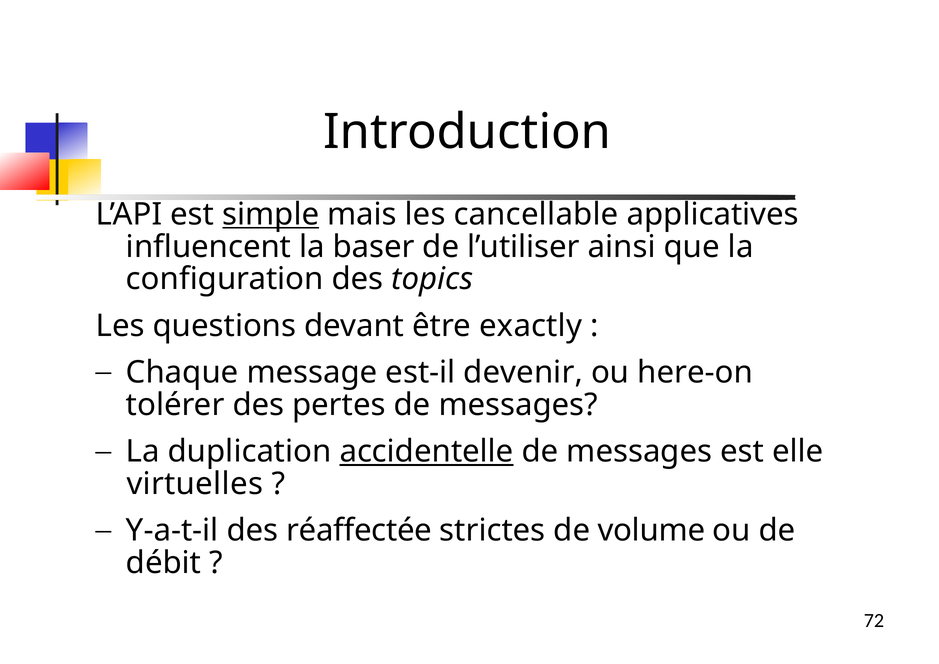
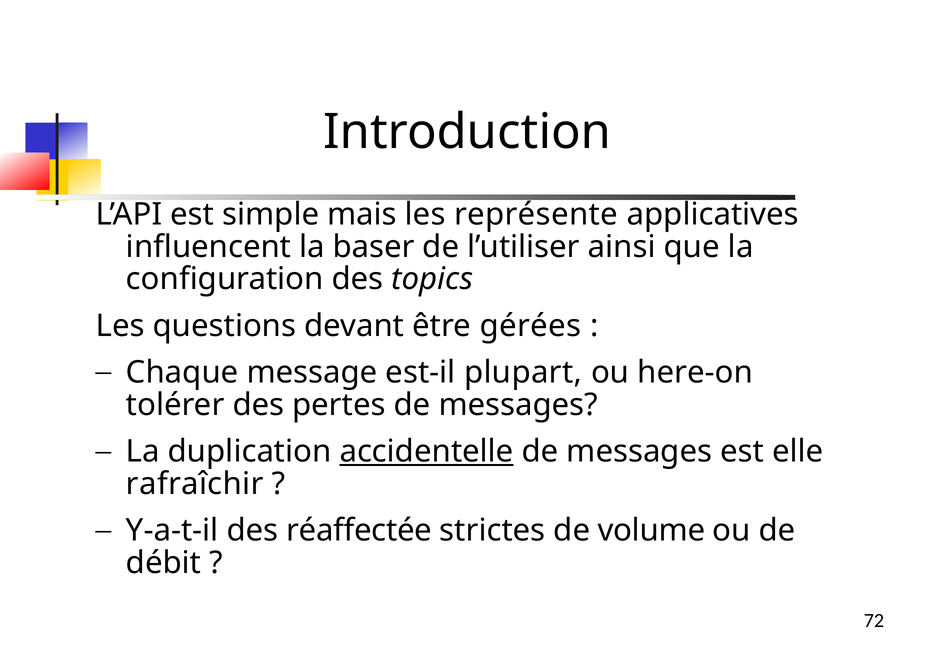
simple underline: present -> none (271, 214)
cancellable: cancellable -> représente (536, 214)
exactly: exactly -> gérées (530, 326)
devenir: devenir -> plupart (523, 372)
virtuelles: virtuelles -> rafraîchir (195, 484)
